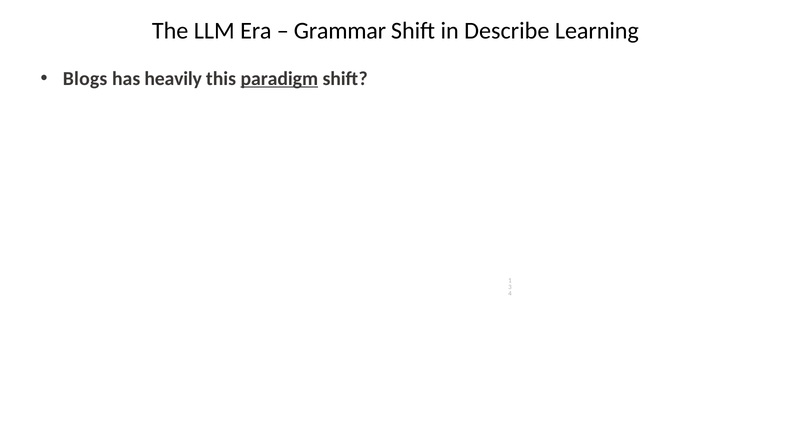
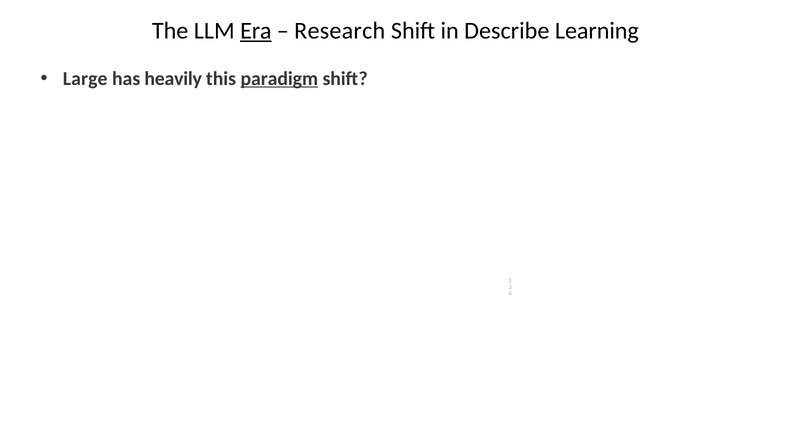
Era underline: none -> present (256, 31)
Grammar: Grammar -> Research (340, 31)
Blogs: Blogs -> Large (85, 78)
